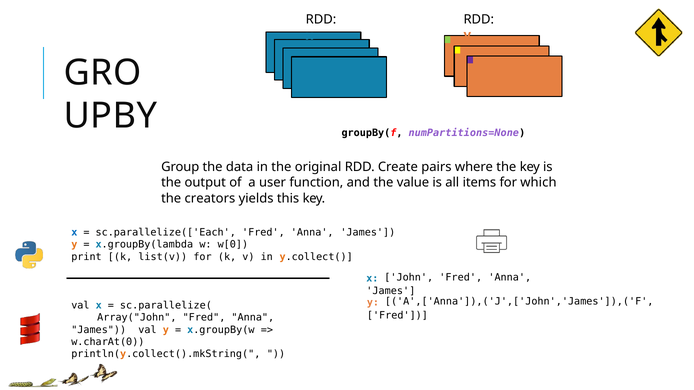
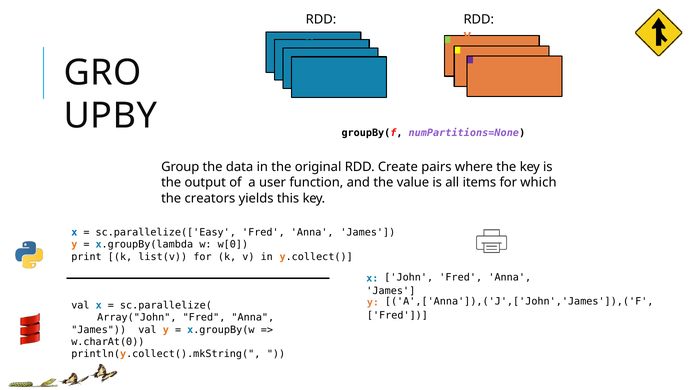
sc.parallelize(['Each: sc.parallelize(['Each -> sc.parallelize(['Easy (166, 233)
